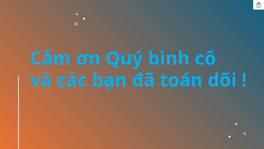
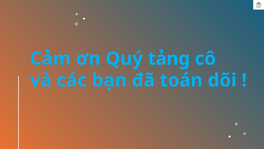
bình: bình -> tảng (169, 59)
